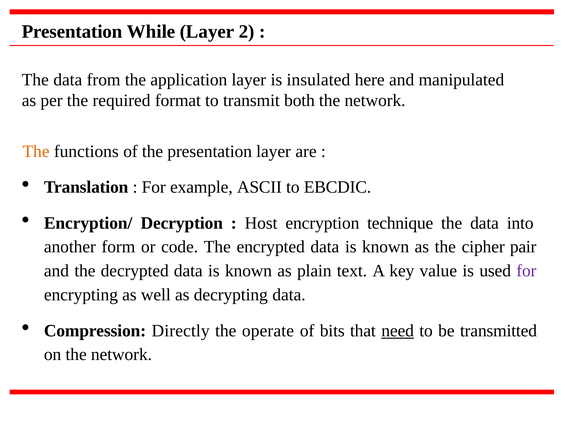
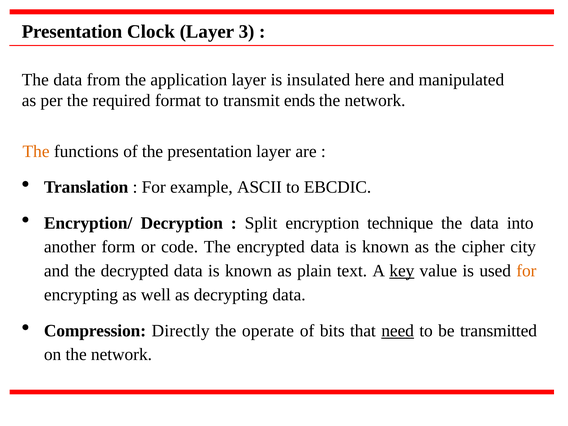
While: While -> Clock (151, 32)
2: 2 -> 3 (247, 32)
both: both -> ends (300, 100)
Host: Host -> Split (261, 223)
pair: pair -> city (523, 247)
key underline: none -> present (402, 271)
for colour: purple -> orange (526, 271)
